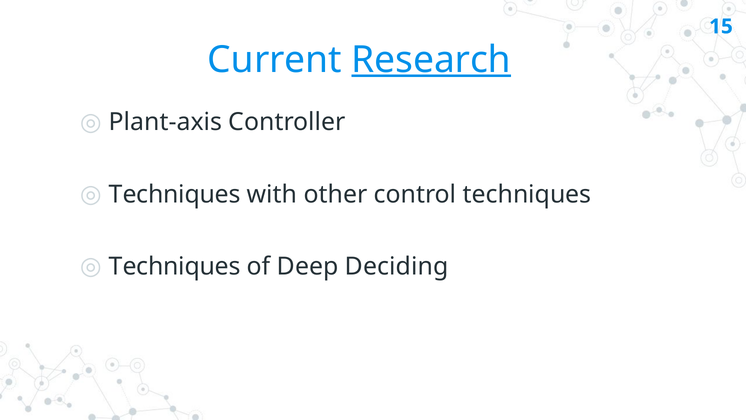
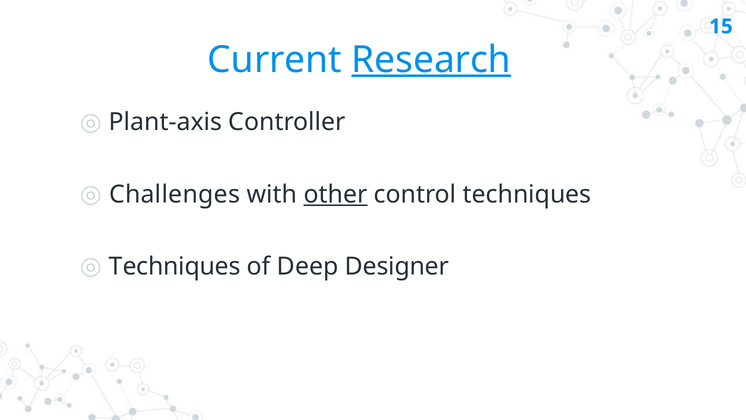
Techniques: Techniques -> Challenges (175, 194)
other underline: none -> present (335, 194)
Deciding: Deciding -> Designer (397, 266)
